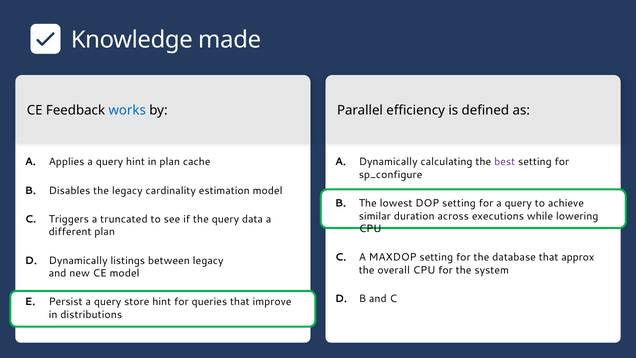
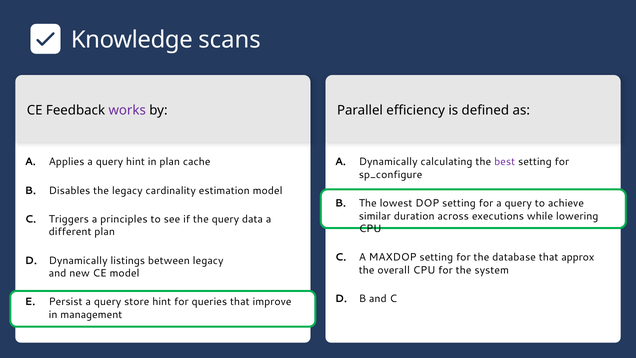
made: made -> scans (230, 40)
works colour: blue -> purple (127, 110)
truncated: truncated -> principles (124, 219)
distributions: distributions -> management (91, 314)
